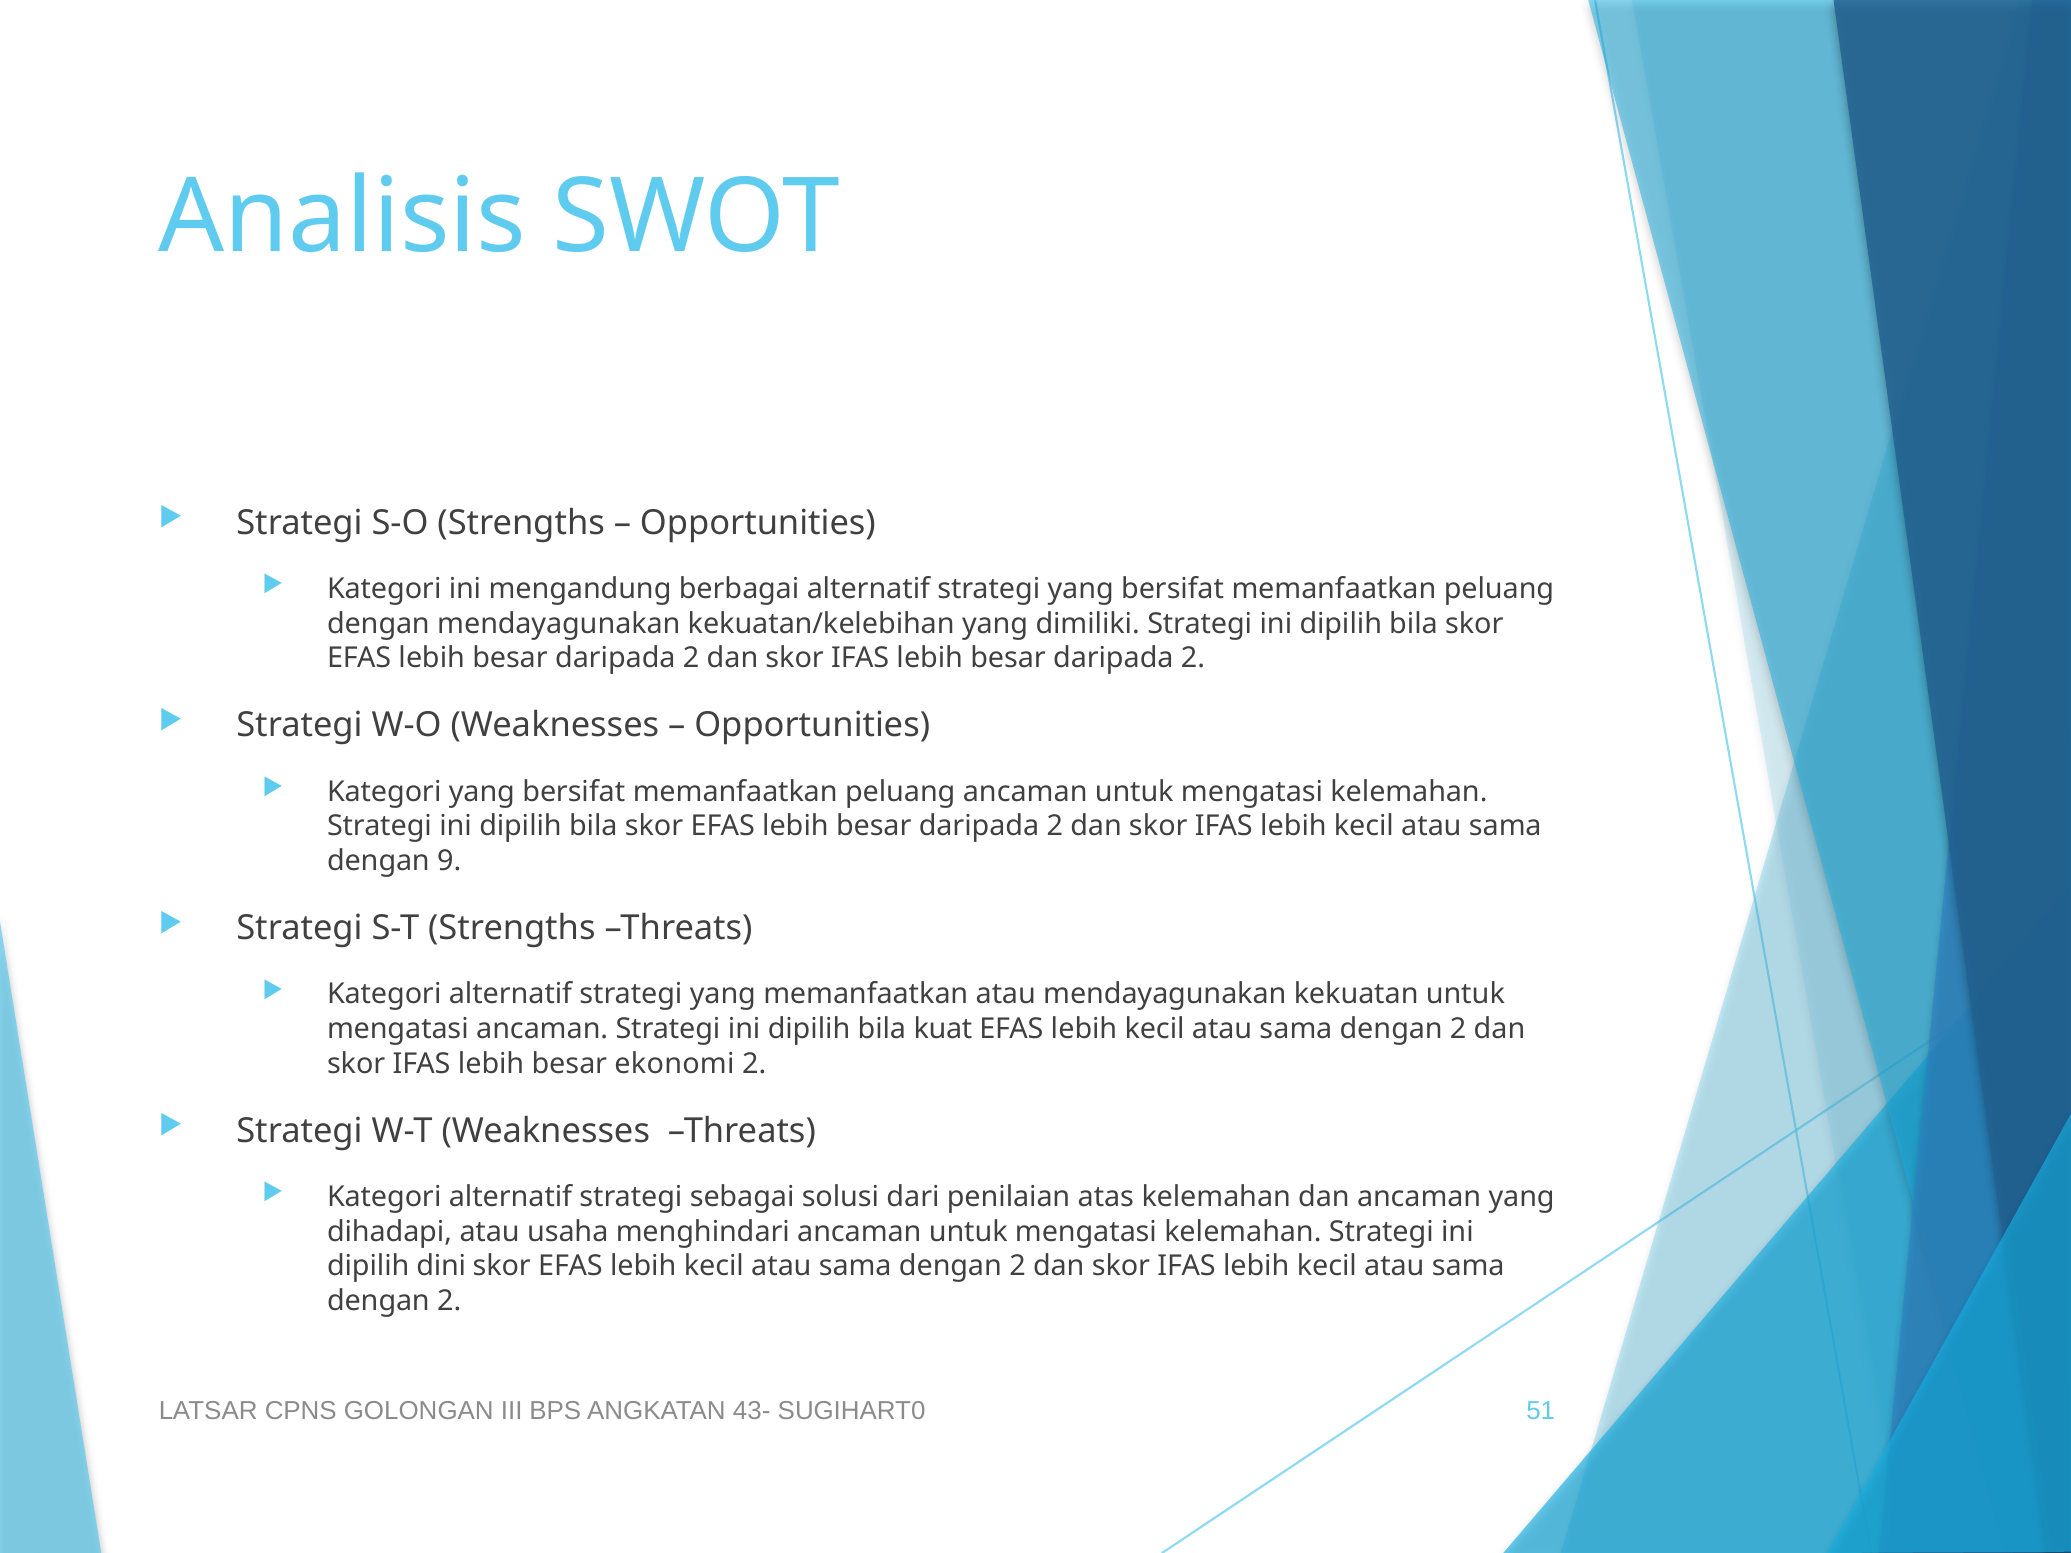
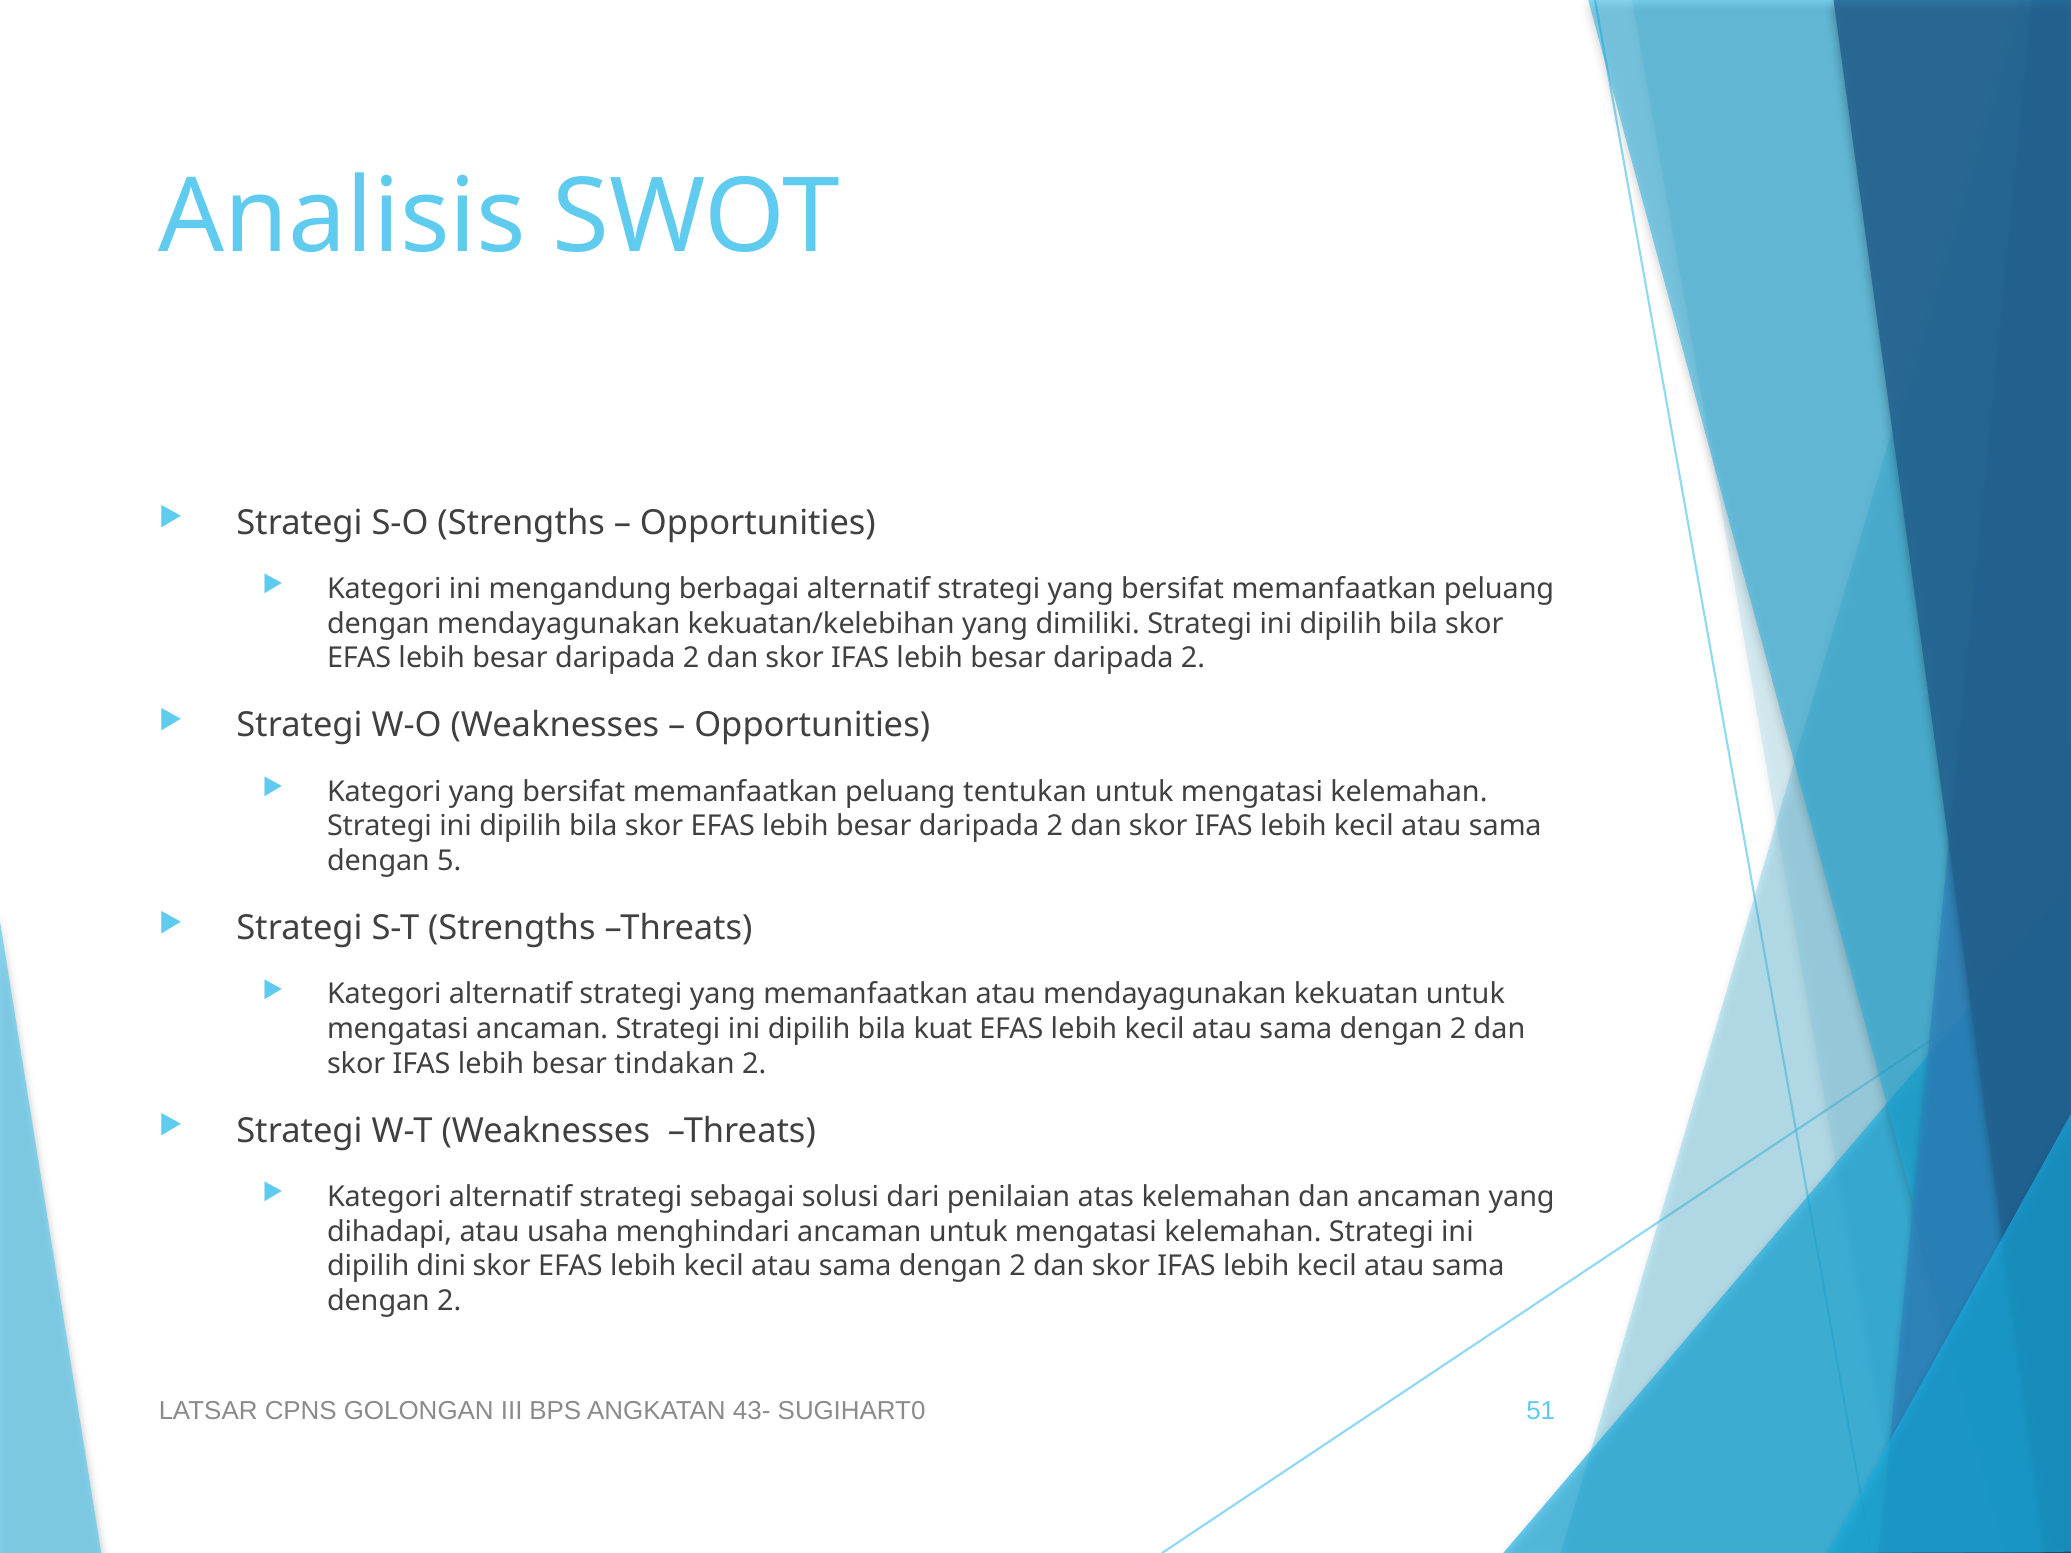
peluang ancaman: ancaman -> tentukan (1025, 792)
9: 9 -> 5 (449, 861)
ekonomi: ekonomi -> tindakan (675, 1064)
